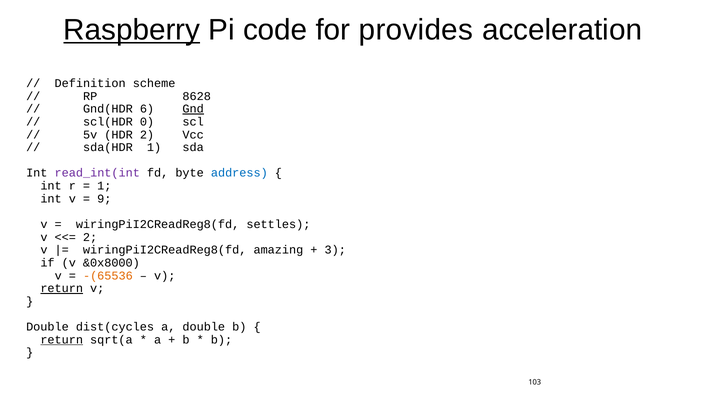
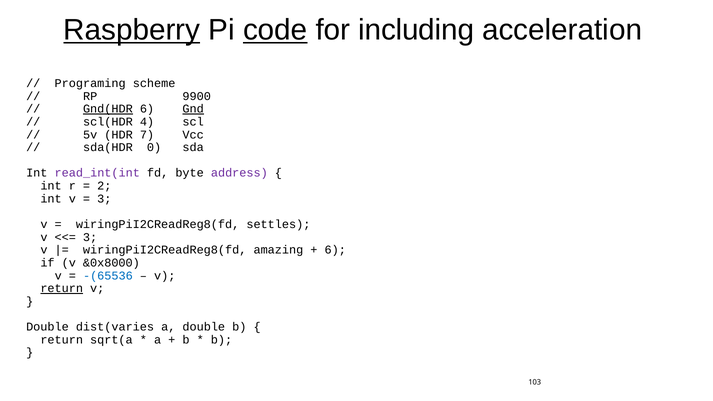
code underline: none -> present (275, 30)
provides: provides -> including (416, 30)
Definition: Definition -> Programing (90, 83)
8628: 8628 -> 9900 (197, 96)
Gnd(HDR underline: none -> present (108, 109)
0: 0 -> 4 (147, 122)
HDR 2: 2 -> 7 (147, 135)
sda(HDR 1: 1 -> 0 (154, 147)
address colour: blue -> purple (239, 173)
1: 1 -> 2 (104, 186)
9: 9 -> 3 (104, 199)
2: 2 -> 3 (90, 237)
3: 3 -> 6 (335, 250)
-(65536 colour: orange -> blue (108, 276)
dist(cycles: dist(cycles -> dist(varies (115, 327)
return underline: present -> none (62, 340)
